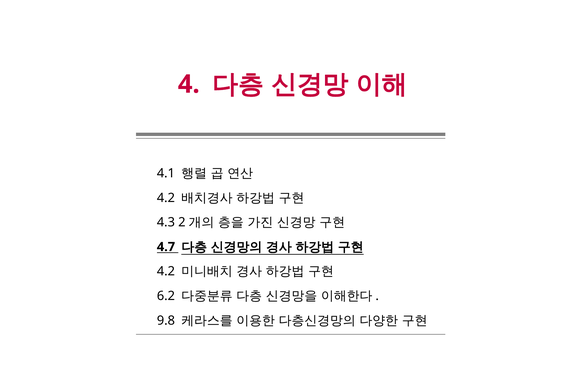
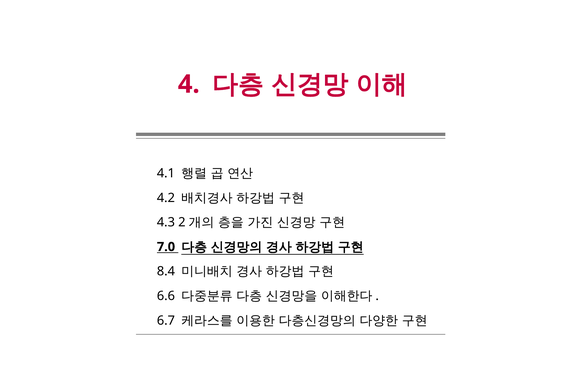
4.7: 4.7 -> 7.0 (166, 247)
4.2: 4.2 -> 8.4 (166, 271)
6.2: 6.2 -> 6.6 (166, 296)
9.8: 9.8 -> 6.7 (166, 320)
